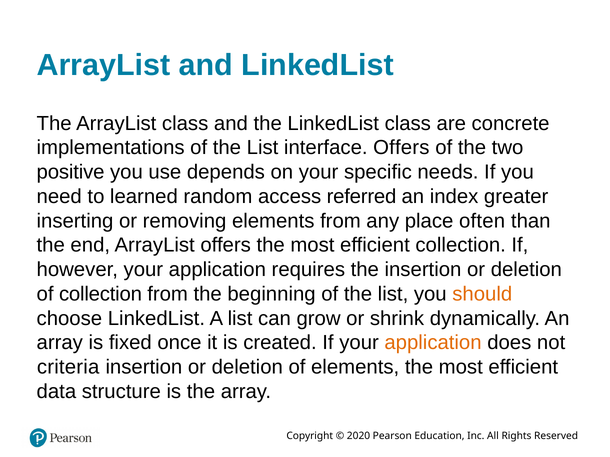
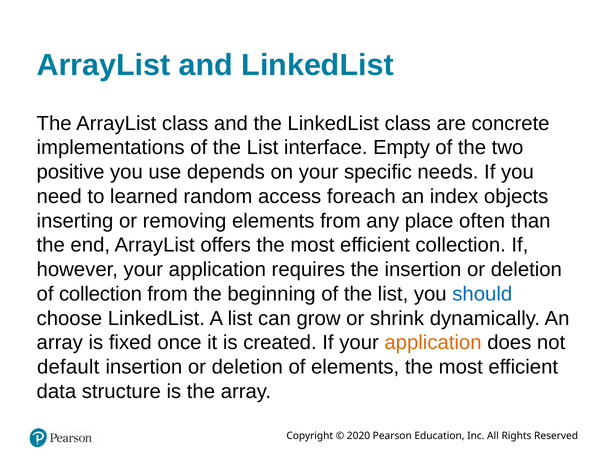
interface Offers: Offers -> Empty (402, 148)
referred: referred -> foreach (361, 197)
greater: greater -> objects (516, 197)
should colour: orange -> blue (482, 294)
criteria: criteria -> default (68, 367)
